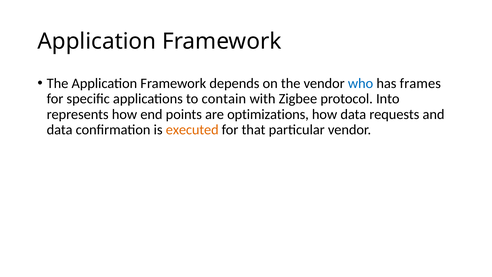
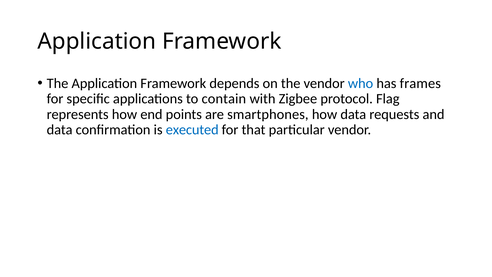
Into: Into -> Flag (388, 99)
optimizations: optimizations -> smartphones (268, 114)
executed colour: orange -> blue (192, 130)
